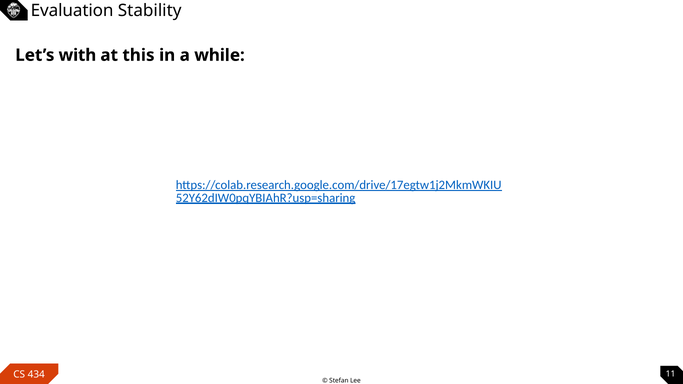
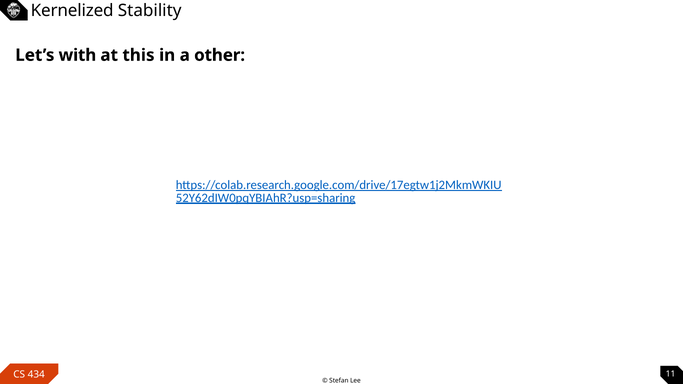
Evaluation: Evaluation -> Kernelized (72, 10)
while: while -> other (220, 55)
